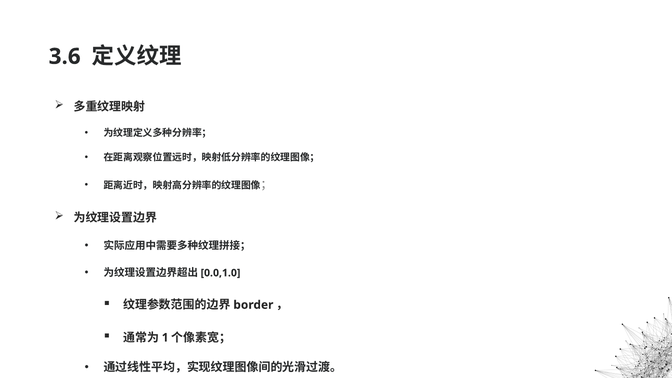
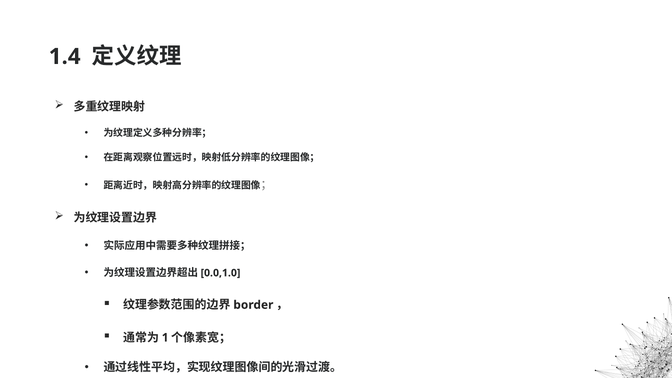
3.6: 3.6 -> 1.4 (65, 56)
